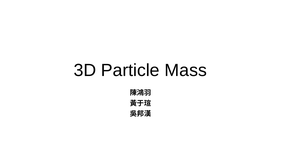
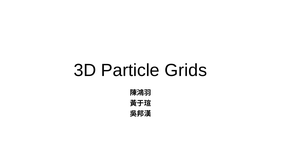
Mass: Mass -> Grids (186, 70)
